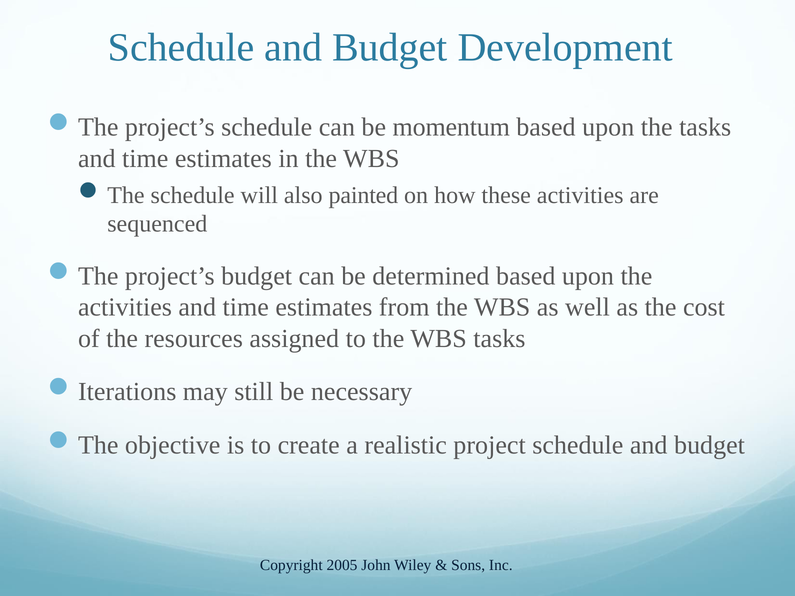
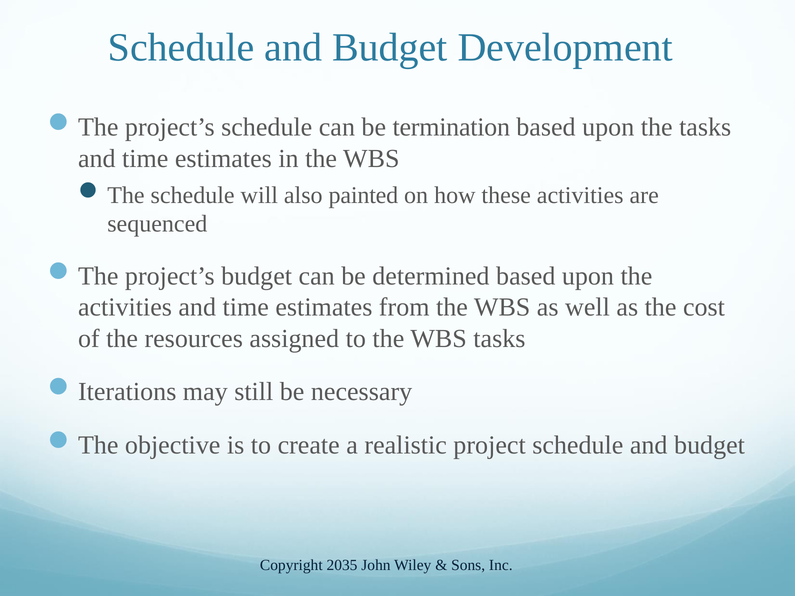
momentum: momentum -> termination (451, 127)
2005: 2005 -> 2035 (342, 566)
